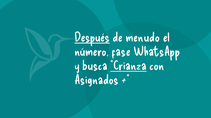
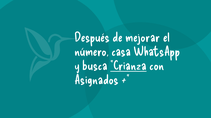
Después underline: present -> none (92, 38)
menudo: menudo -> mejorar (143, 38)
fase: fase -> casa (121, 52)
